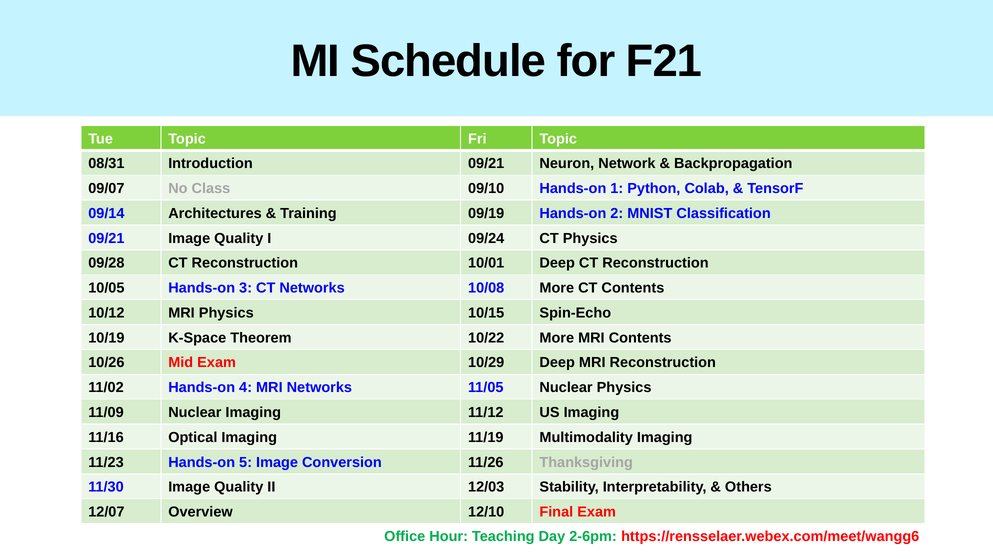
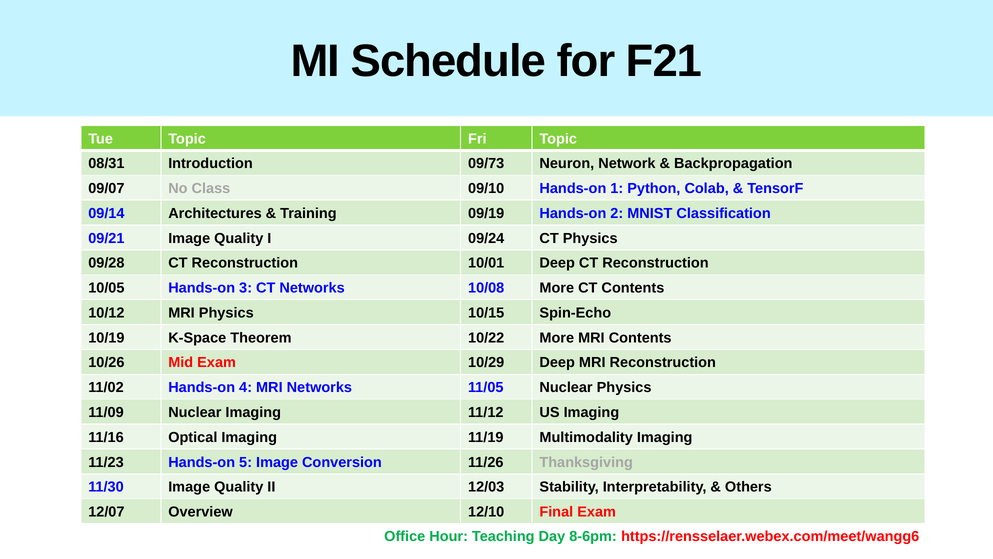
Introduction 09/21: 09/21 -> 09/73 (486, 163)
2-6pm: 2-6pm -> 8-6pm (593, 536)
